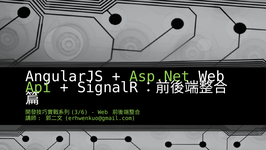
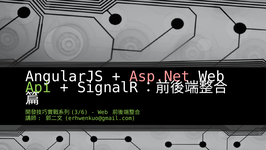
Asp.Net colour: light green -> pink (160, 76)
